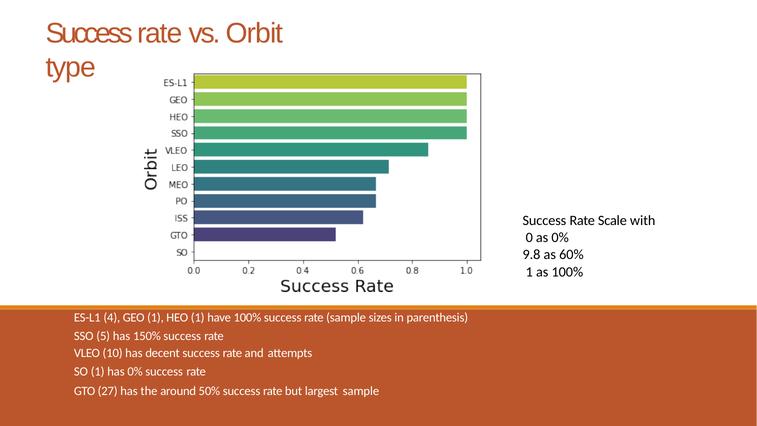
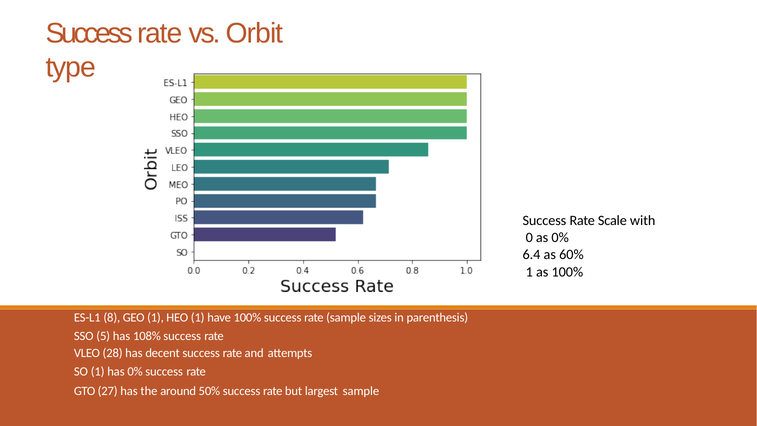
9.8: 9.8 -> 6.4 (531, 255)
4: 4 -> 8 (112, 318)
150%: 150% -> 108% (147, 336)
10: 10 -> 28 (113, 353)
